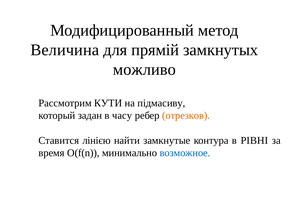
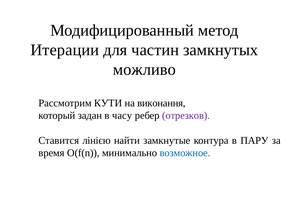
Величина: Величина -> Итерации (65, 50)
прямій: прямій -> частин (155, 50)
підмасиву: підмасиву -> виконання (161, 103)
отрезков colour: orange -> purple (186, 115)
РІВНІ: РІВНІ -> ПАРУ (254, 140)
